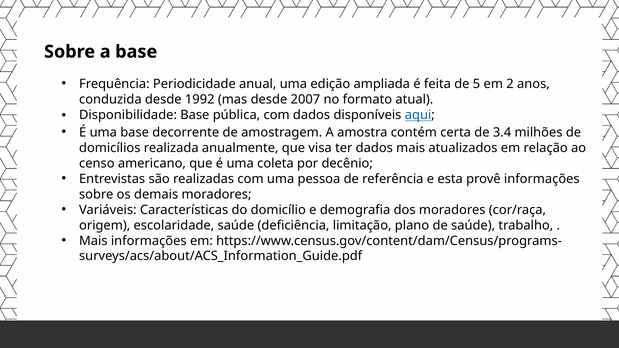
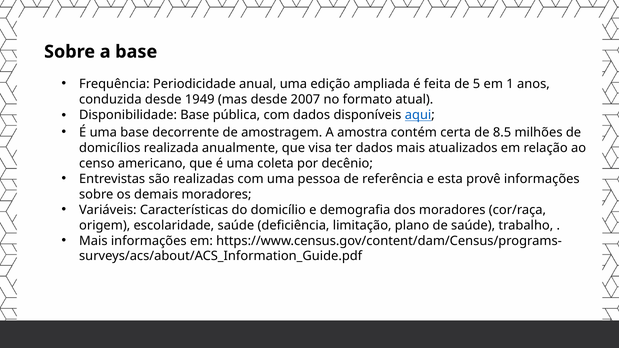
2: 2 -> 1 (510, 84)
1992: 1992 -> 1949 (200, 99)
3.4: 3.4 -> 8.5 (502, 133)
